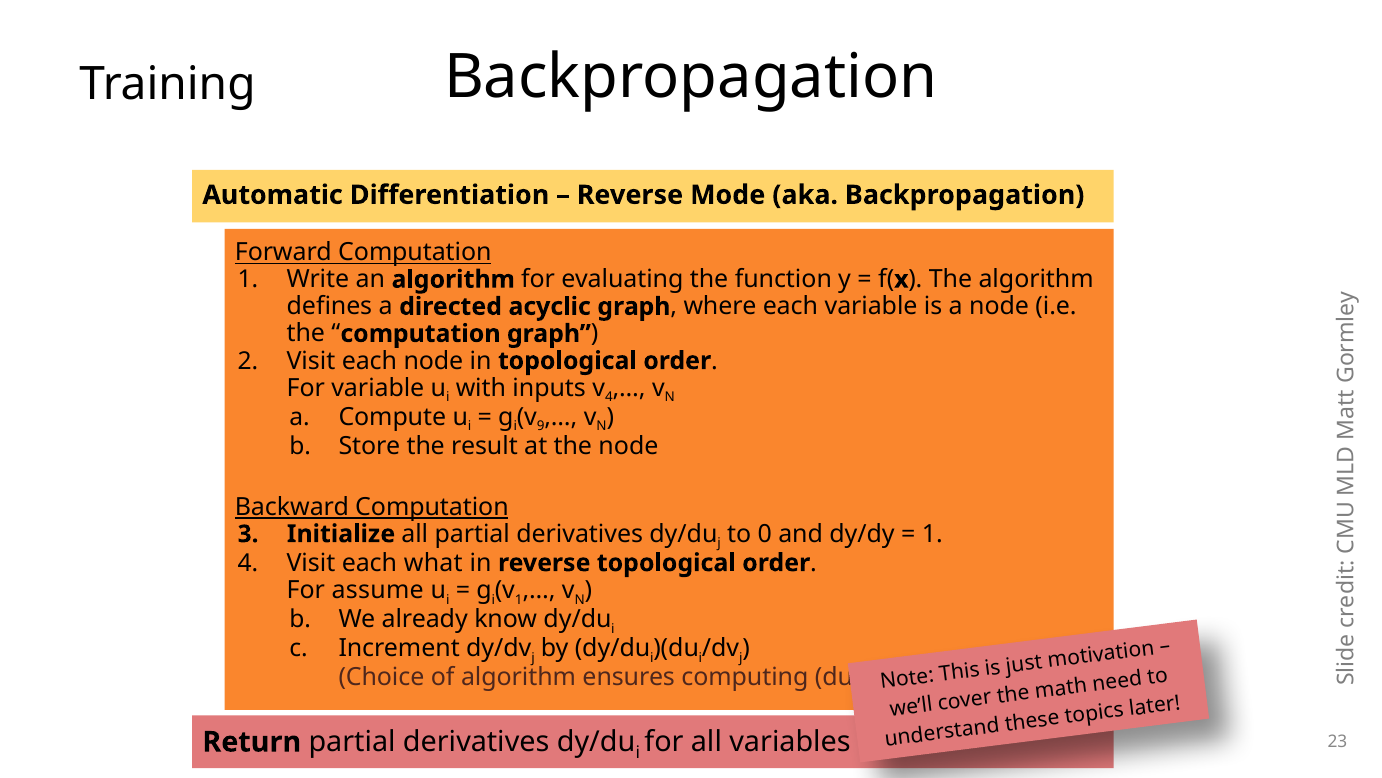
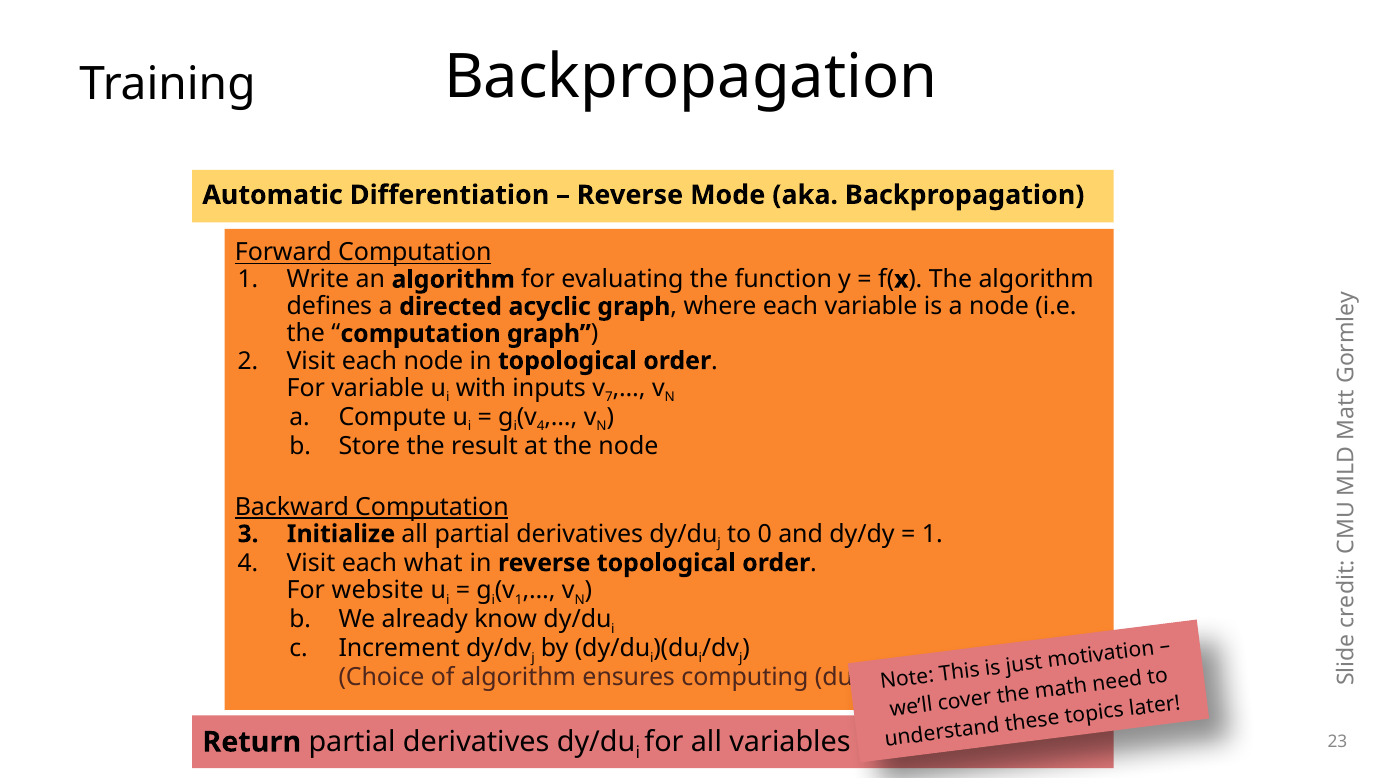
4: 4 -> 7 (609, 397)
9: 9 -> 4 (541, 426)
assume: assume -> website (378, 590)
